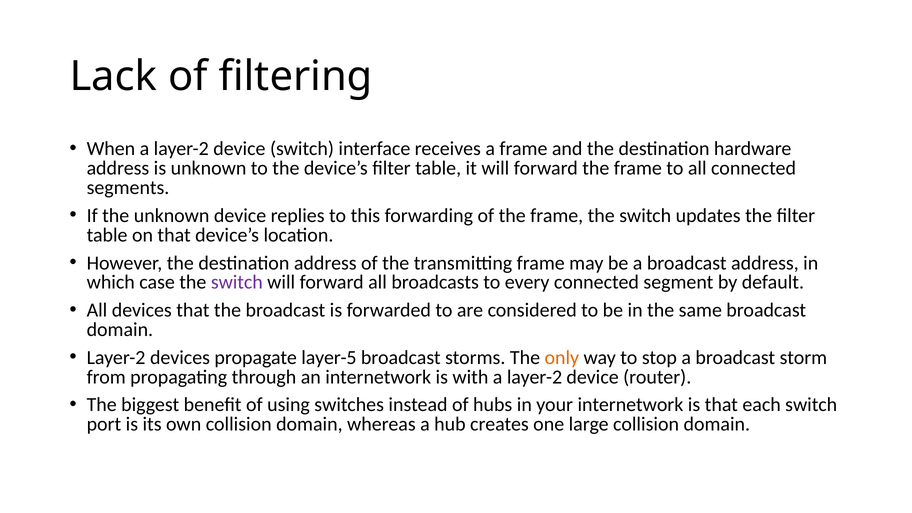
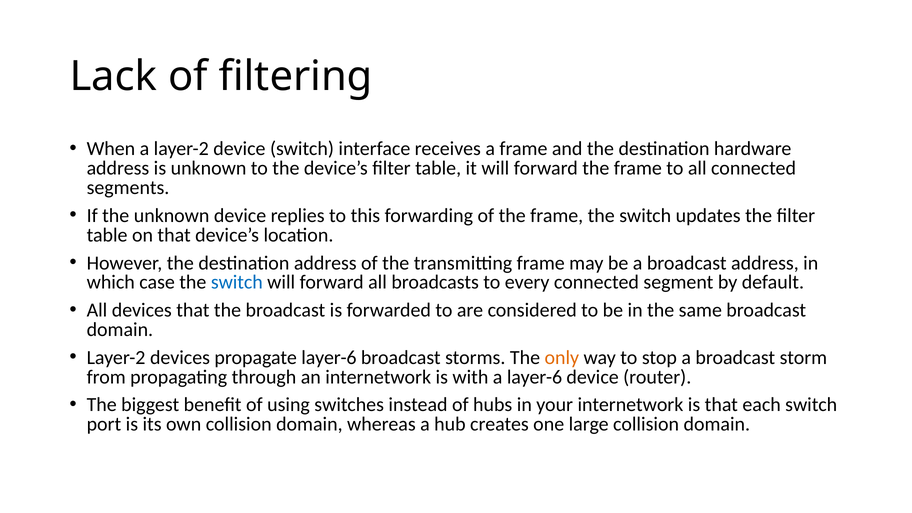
switch colour: purple -> blue (237, 282)
propagate layer-5: layer-5 -> layer-6 (329, 358)
with a layer-2: layer-2 -> layer-6 (535, 377)
